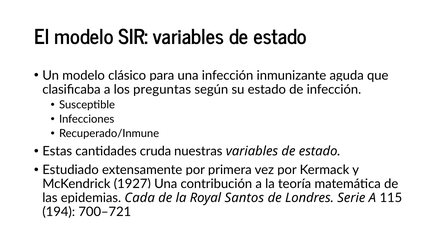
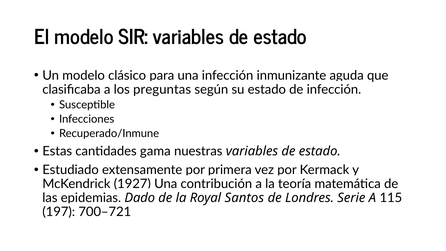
cruda: cruda -> gama (155, 151)
Cada: Cada -> Dado (140, 198)
194: 194 -> 197 (59, 212)
